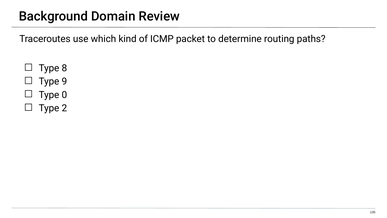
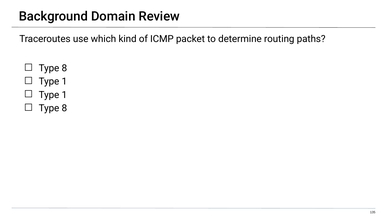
9: 9 -> 1 (64, 81)
0: 0 -> 1 (64, 95)
2: 2 -> 8 (64, 108)
